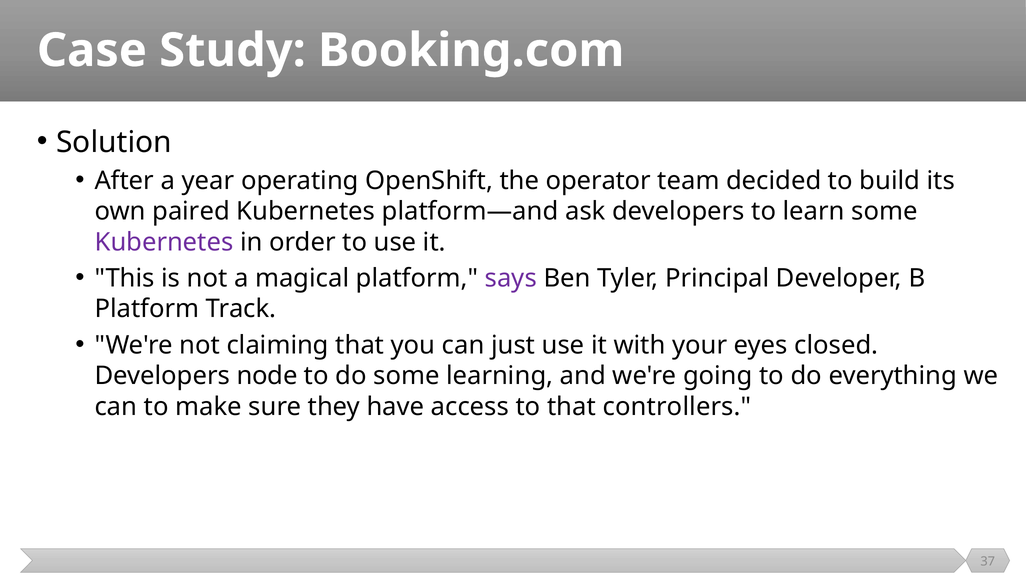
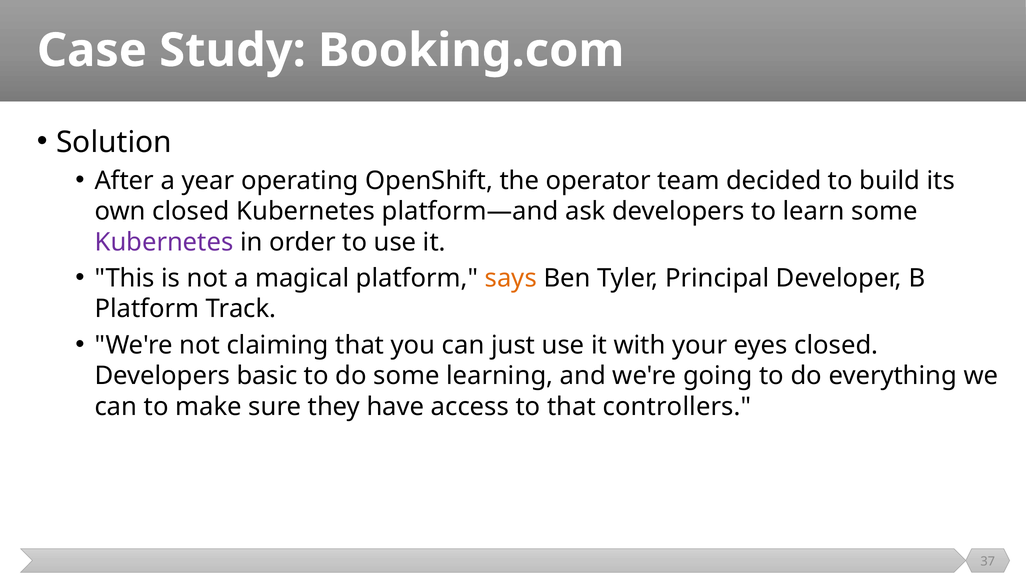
own paired: paired -> closed (191, 211)
says colour: purple -> orange (511, 278)
node: node -> basic (267, 376)
